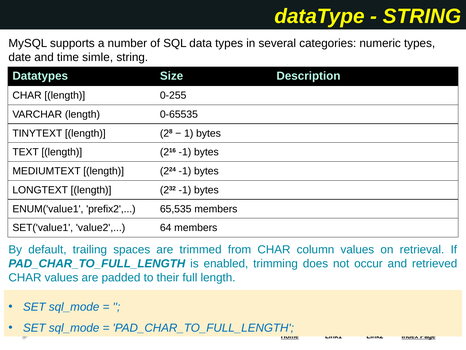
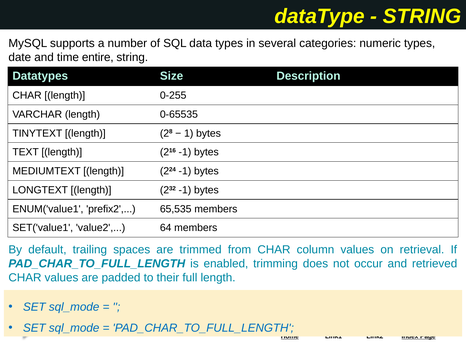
simle: simle -> entire (98, 57)
